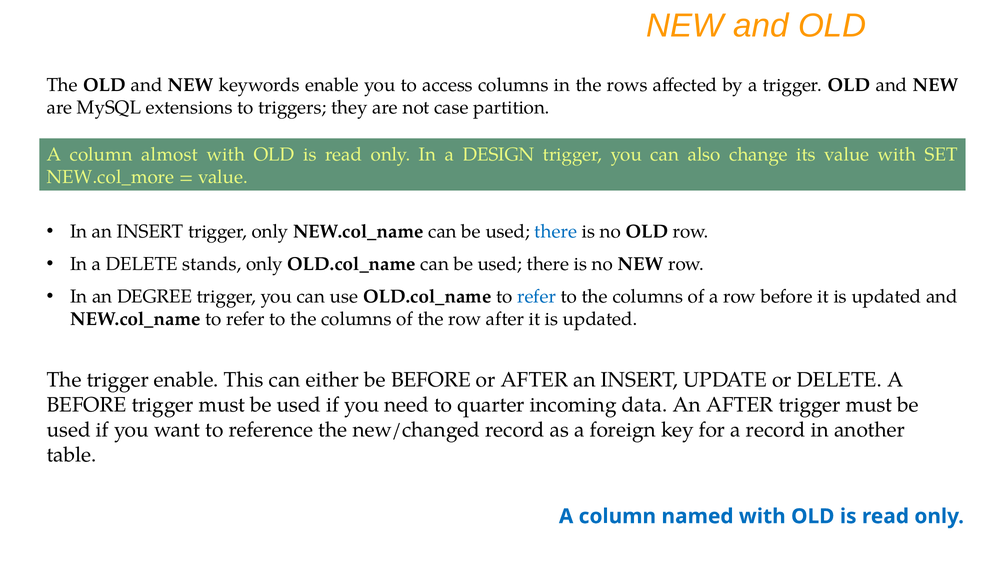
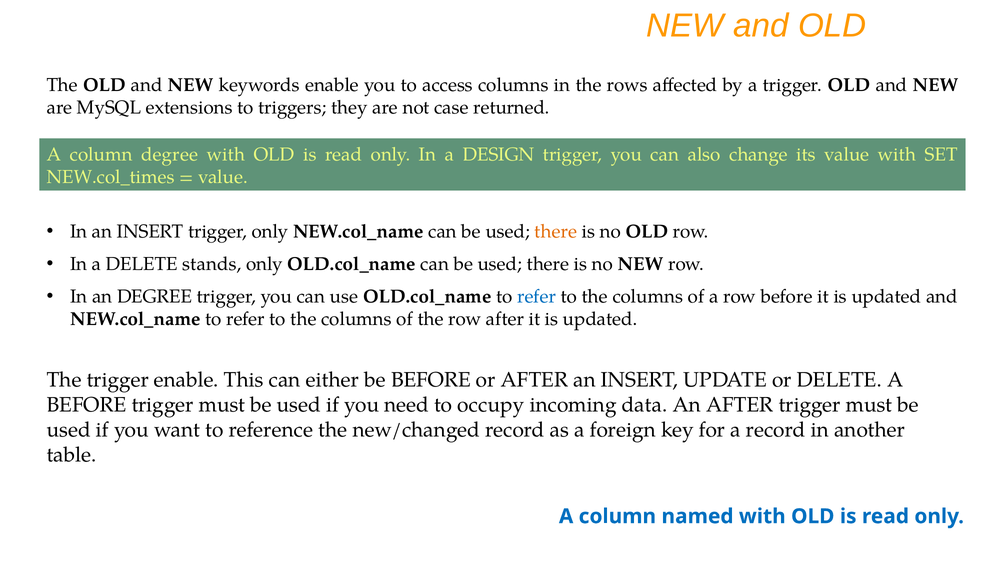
partition: partition -> returned (511, 107)
column almost: almost -> degree (170, 155)
NEW.col_more: NEW.col_more -> NEW.col_times (111, 177)
there colour: blue -> orange (556, 232)
quarter: quarter -> occupy (491, 405)
